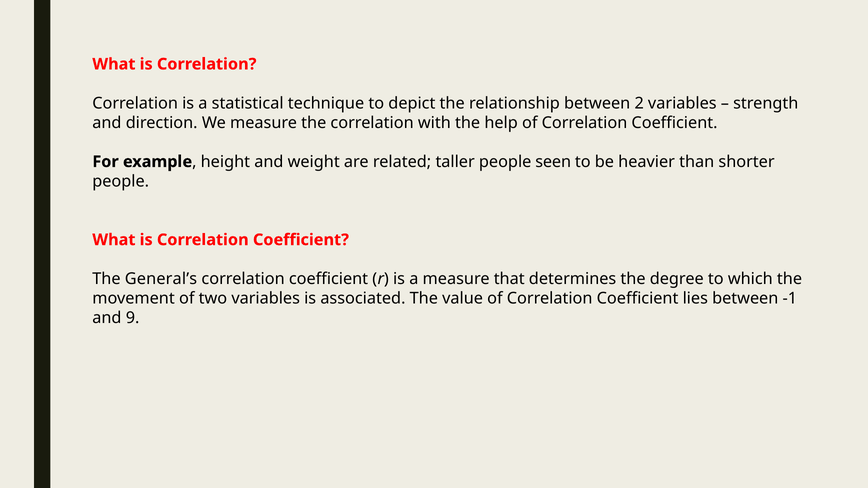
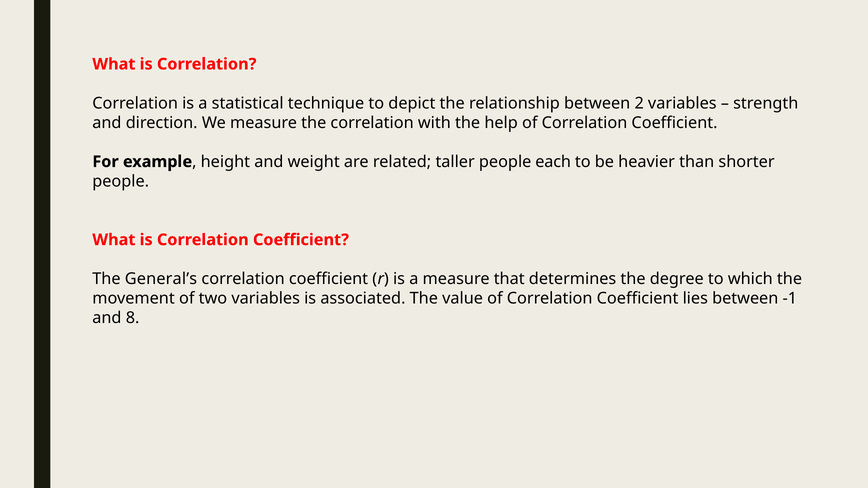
seen: seen -> each (553, 162)
9: 9 -> 8 (133, 318)
